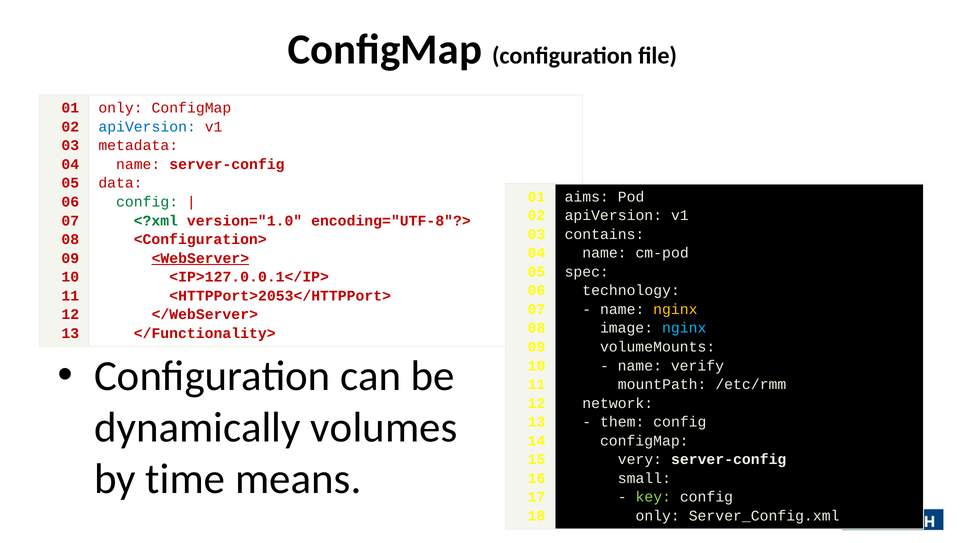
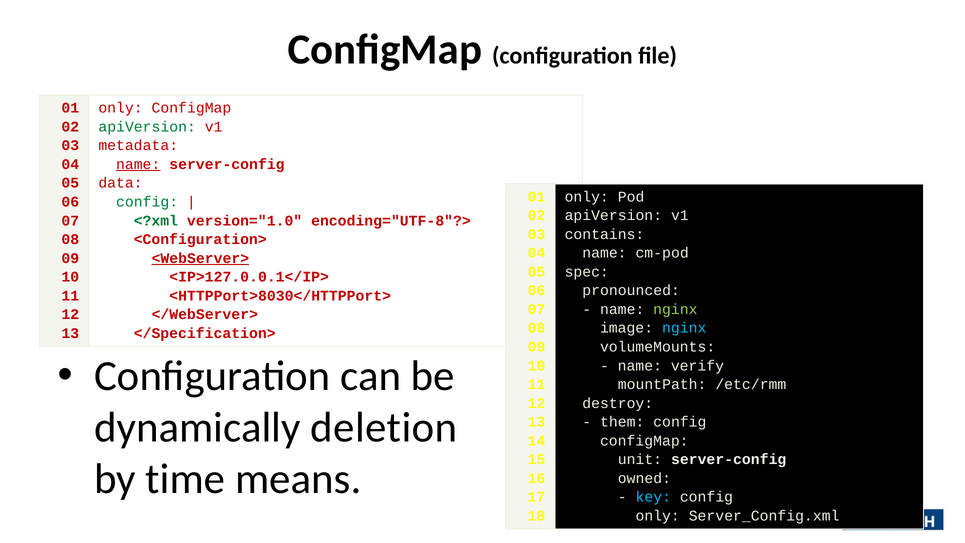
apiVersion colour: blue -> green (147, 127)
name underline: none -> present (138, 164)
aims: aims -> only (587, 197)
technology: technology -> pronounced (631, 290)
<HTTPPort>2053</HTTPPort>: <HTTPPort>2053</HTTPPort> -> <HTTPPort>8030</HTTPPort> (280, 296)
nginx colour: yellow -> light green (675, 309)
</Functionality>: </Functionality> -> </Specification> (205, 333)
network: network -> destroy (618, 403)
volumes: volumes -> deletion (384, 428)
very: very -> unit (640, 459)
small: small -> owned (644, 478)
key colour: light green -> light blue (653, 497)
